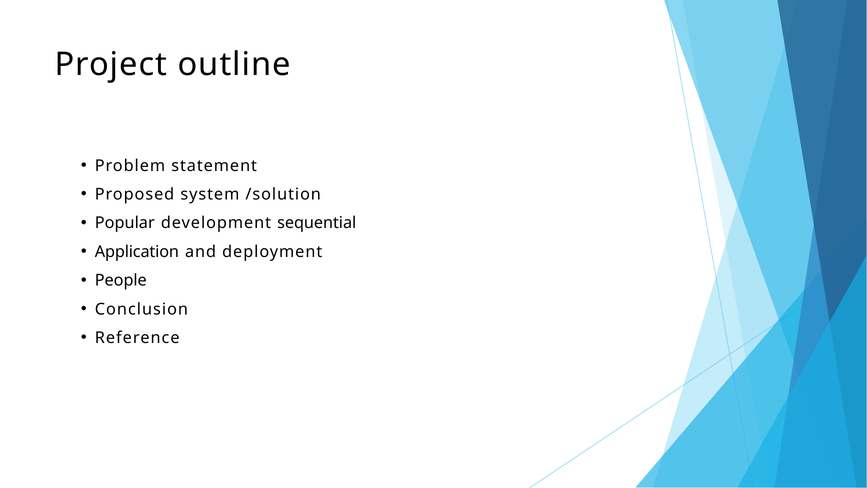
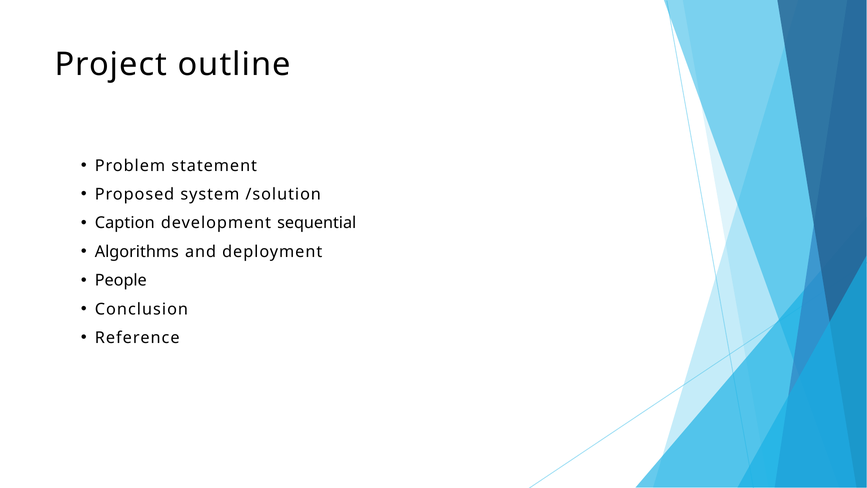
Popular: Popular -> Caption (125, 223)
Application: Application -> Algorithms (137, 252)
